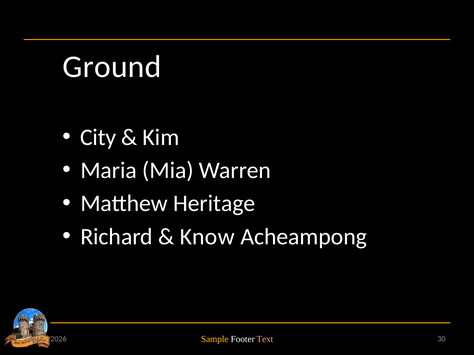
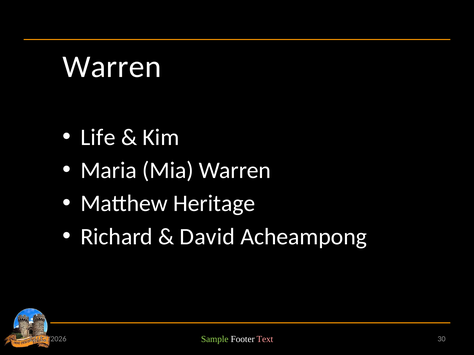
Ground: Ground -> Warren (112, 67)
City: City -> Life (98, 137)
Know: Know -> David (207, 237)
Sample colour: yellow -> light green (215, 340)
